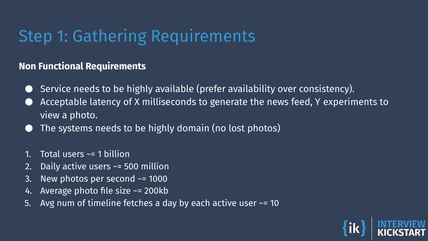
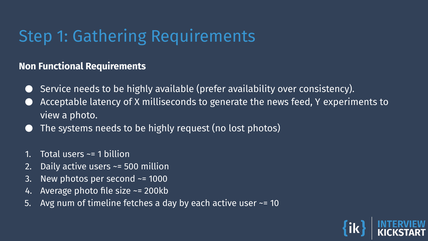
domain: domain -> request (193, 128)
